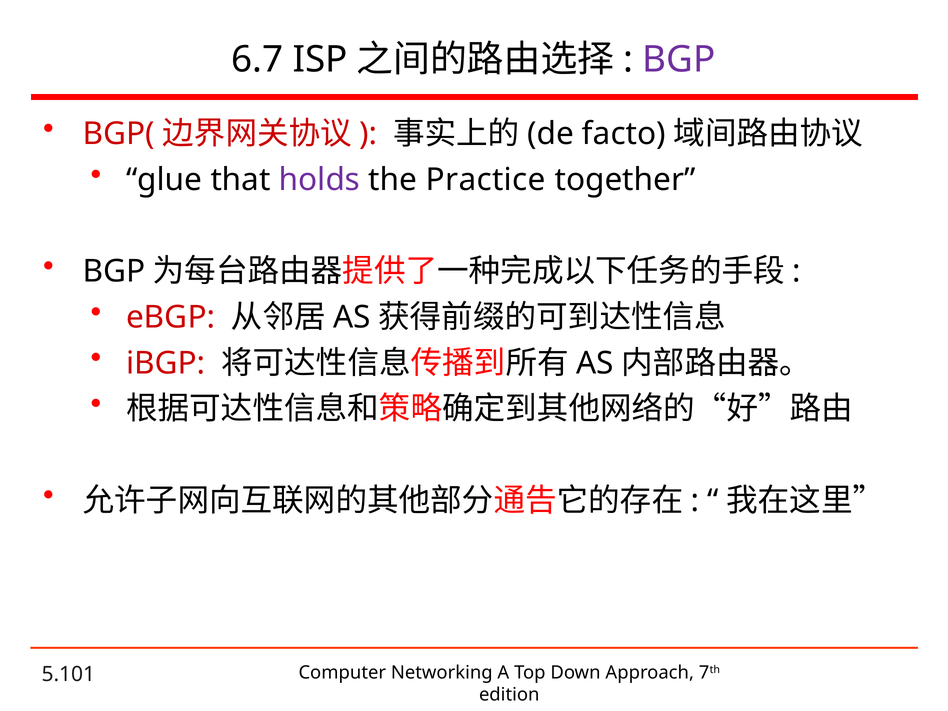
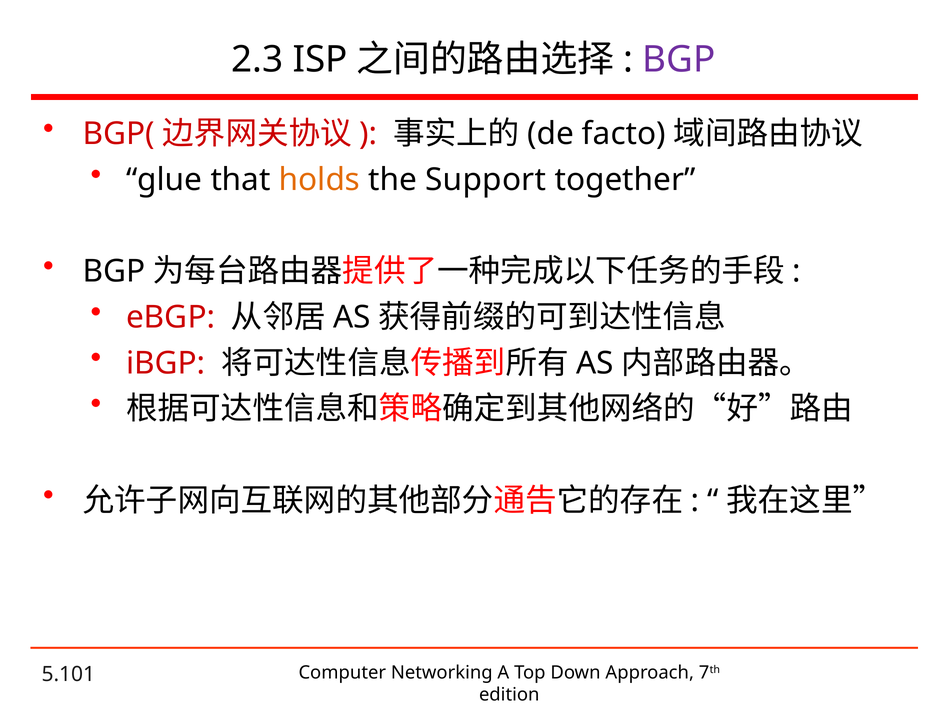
6.7: 6.7 -> 2.3 (257, 59)
holds colour: purple -> orange (319, 180)
Practice: Practice -> Support (486, 180)
